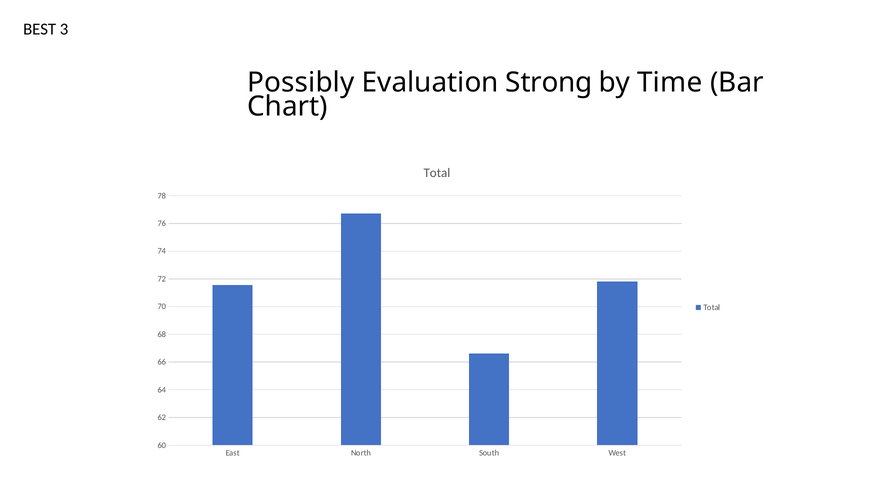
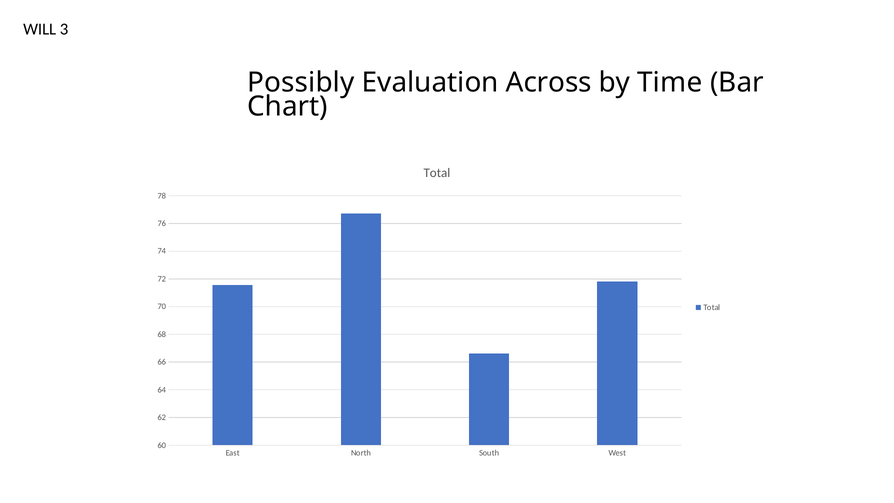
BEST: BEST -> WILL (40, 29)
Strong: Strong -> Across (549, 83)
